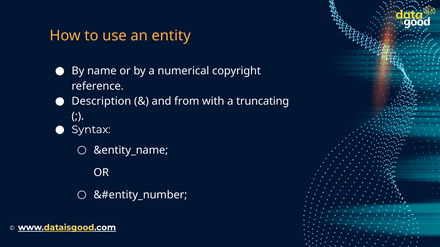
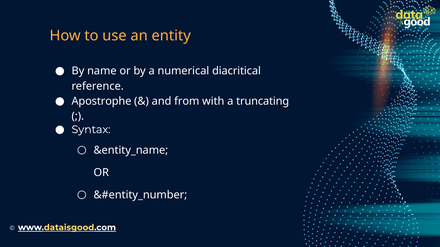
copyright: copyright -> diacritical (236, 71)
Description: Description -> Apostrophe (101, 101)
